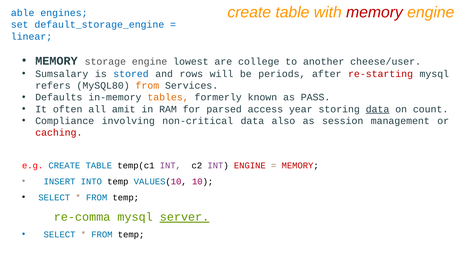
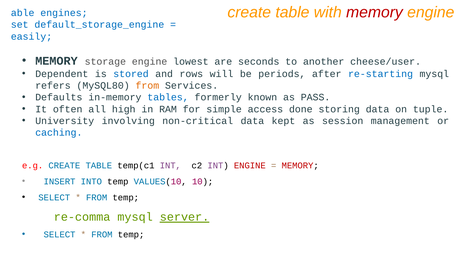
linear: linear -> easily (32, 36)
college: college -> seconds (259, 62)
Sumsalary: Sumsalary -> Dependent (62, 74)
re-starting colour: red -> blue (381, 74)
tables colour: orange -> blue (168, 97)
amit: amit -> high (124, 109)
parsed: parsed -> simple (224, 109)
year: year -> done (301, 109)
data underline: present -> none (378, 109)
count: count -> tuple (431, 109)
Compliance: Compliance -> University (65, 121)
also: also -> kept (283, 121)
caching colour: red -> blue (59, 133)
